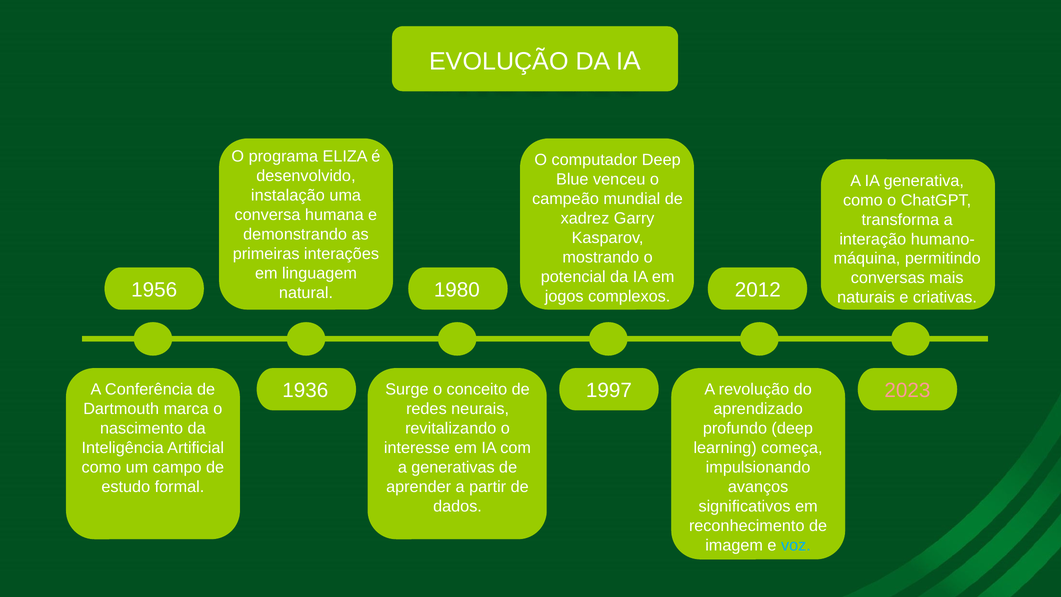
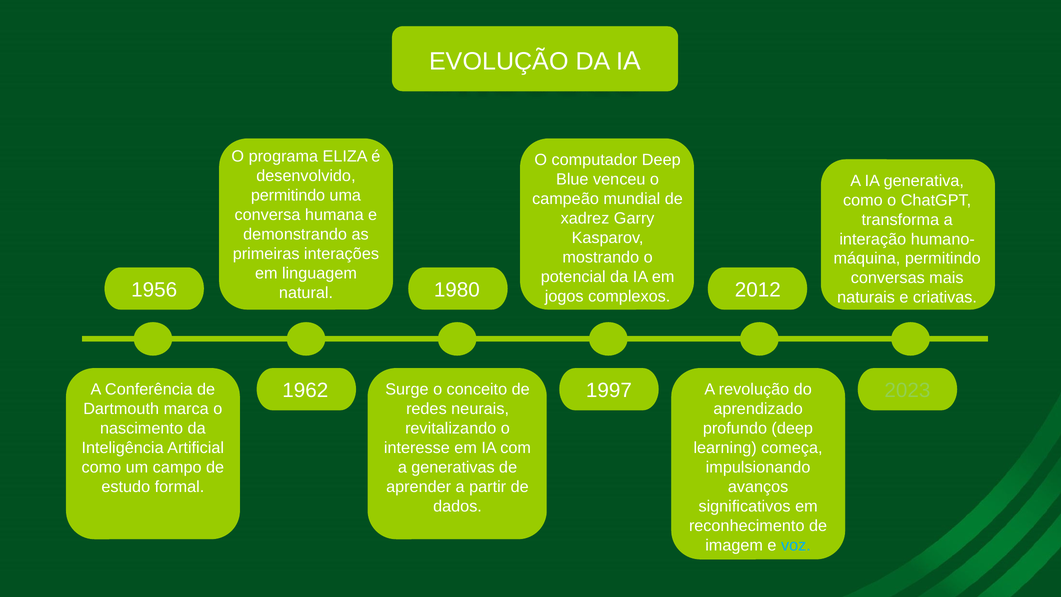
instalação: instalação -> permitindo (288, 195)
1936: 1936 -> 1962 (305, 391)
2023 colour: pink -> light green (907, 391)
